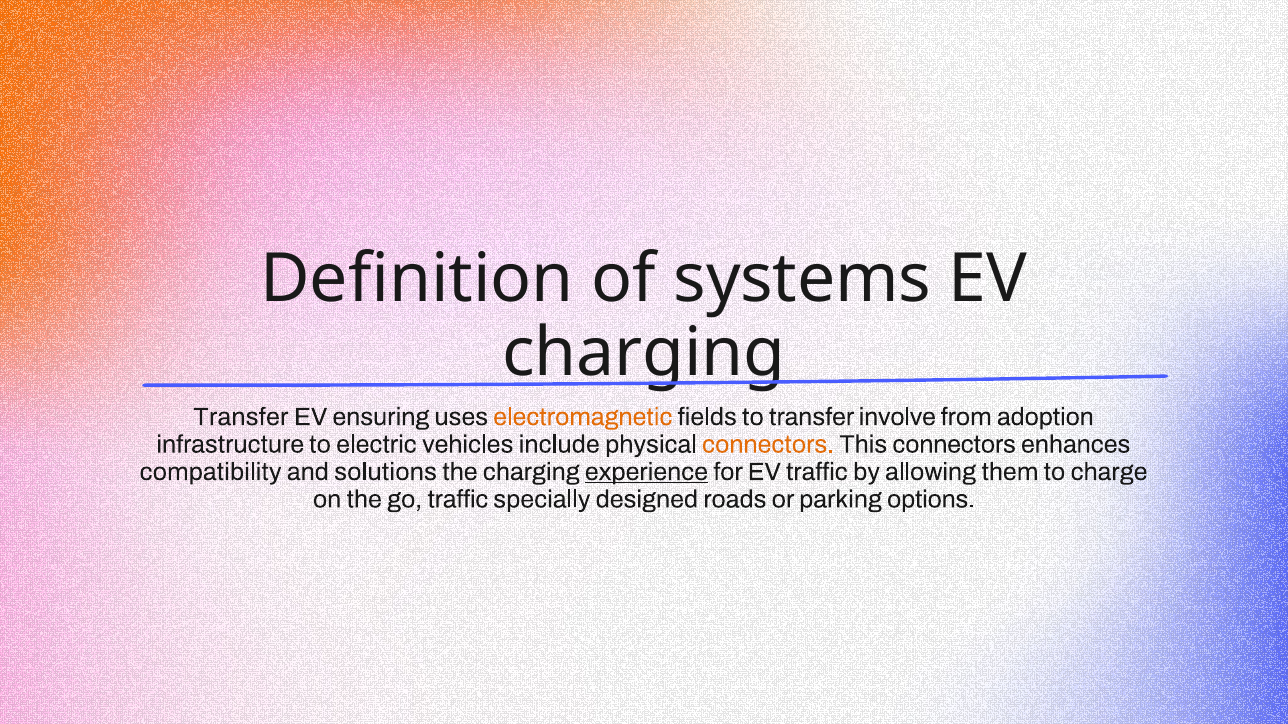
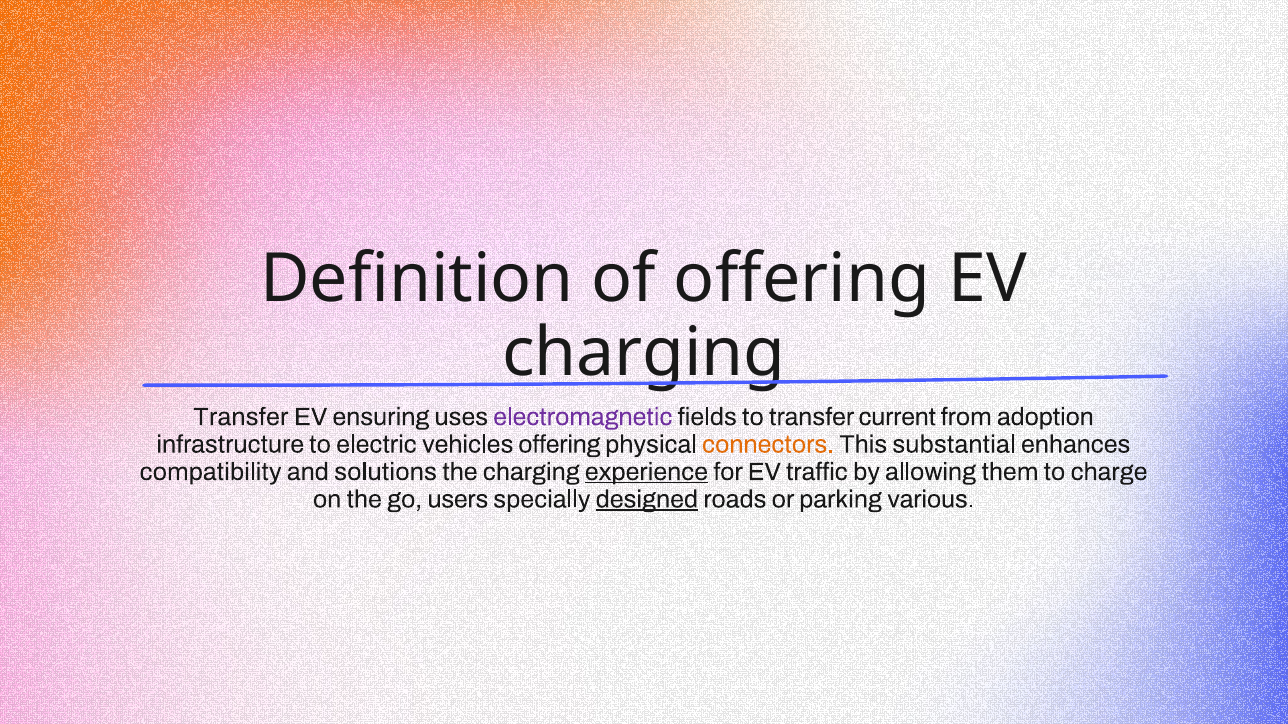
of systems: systems -> offering (802, 279)
electromagnetic colour: orange -> purple (583, 417)
involve: involve -> current (897, 417)
vehicles include: include -> offering (559, 445)
This connectors: connectors -> substantial (954, 445)
go traffic: traffic -> users (458, 500)
designed underline: none -> present (647, 500)
options: options -> various (931, 500)
